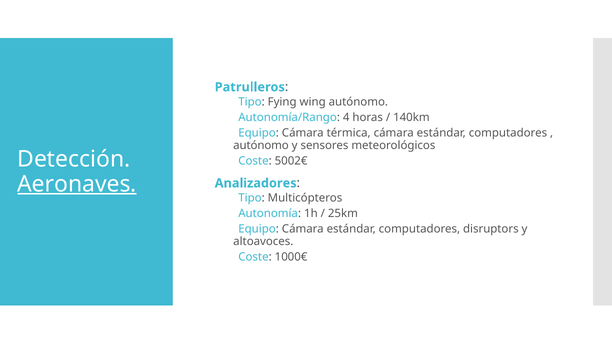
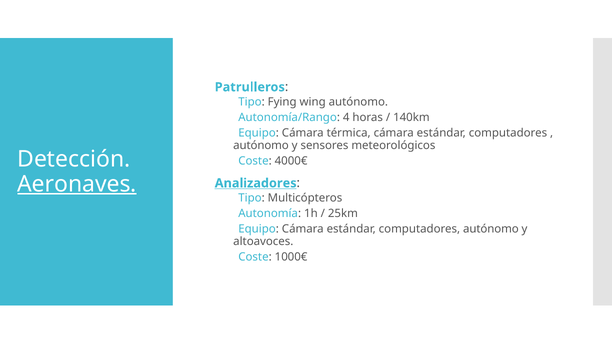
5002€: 5002€ -> 4000€ (291, 161)
Analizadores underline: none -> present (256, 183)
computadores disruptors: disruptors -> autónomo (491, 229)
